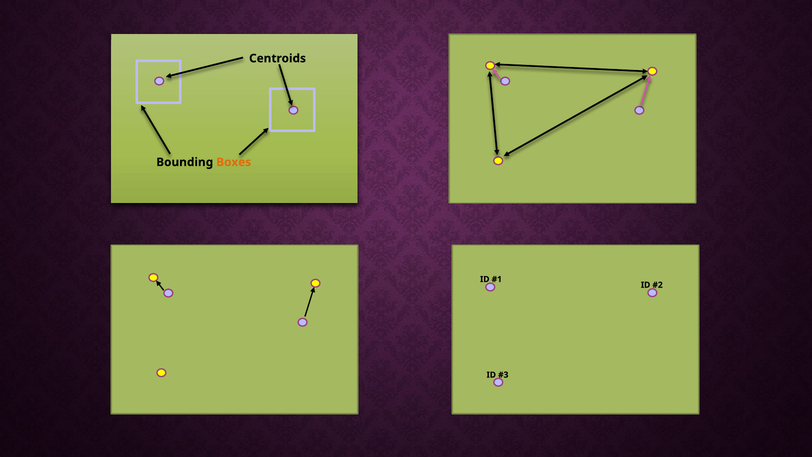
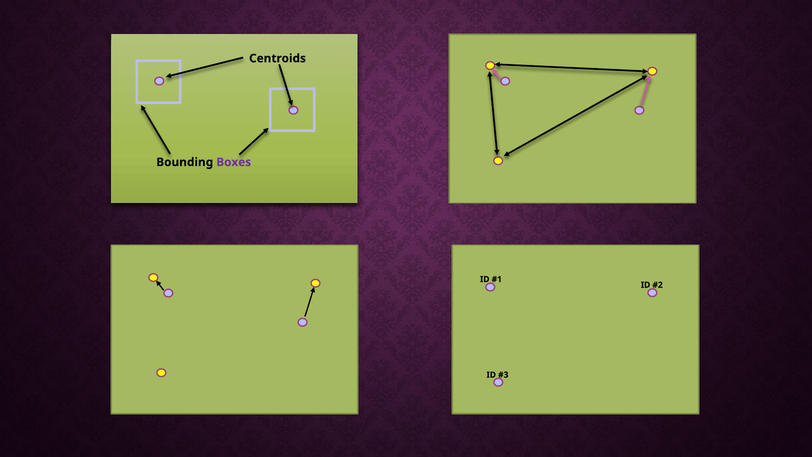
Boxes colour: orange -> purple (234, 162)
